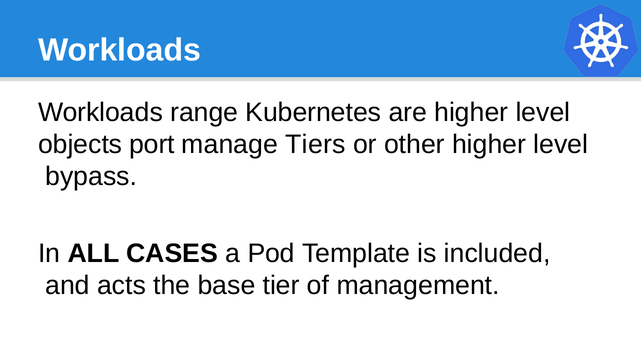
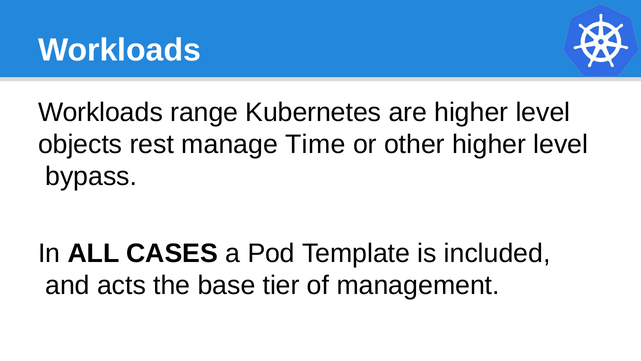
port: port -> rest (152, 144)
Tiers: Tiers -> Time (315, 144)
